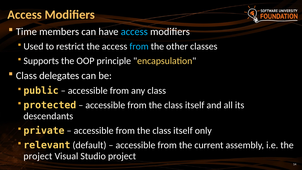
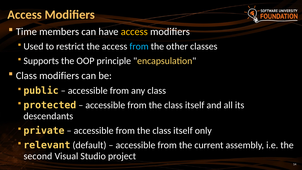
access colour: light blue -> yellow (134, 32)
Class delegates: delegates -> modifiers (59, 76)
project: project -> second (38, 156)
